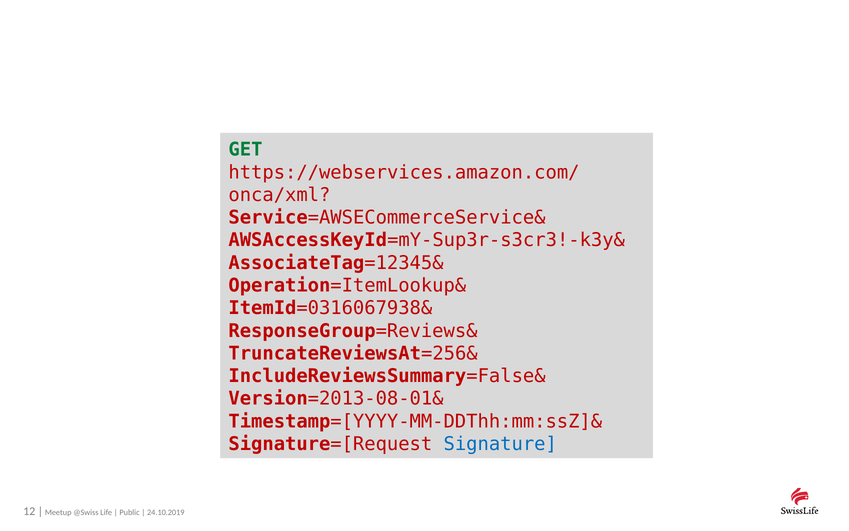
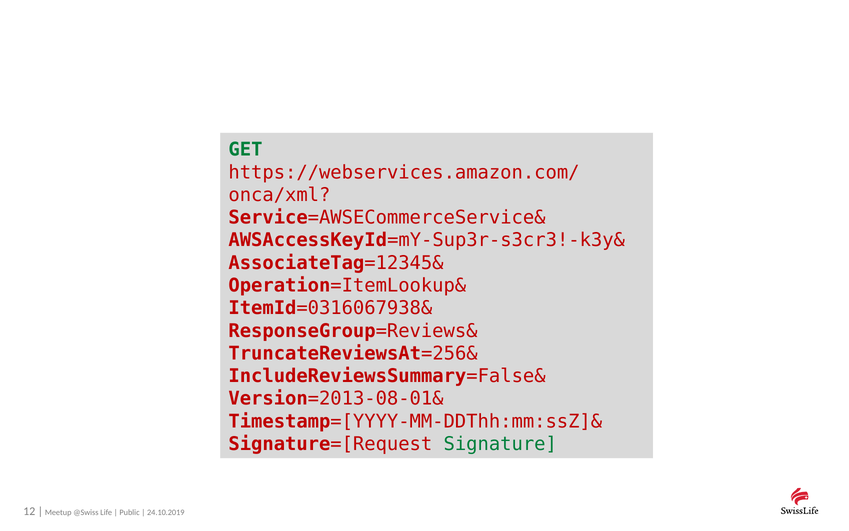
Signature colour: blue -> green (500, 444)
